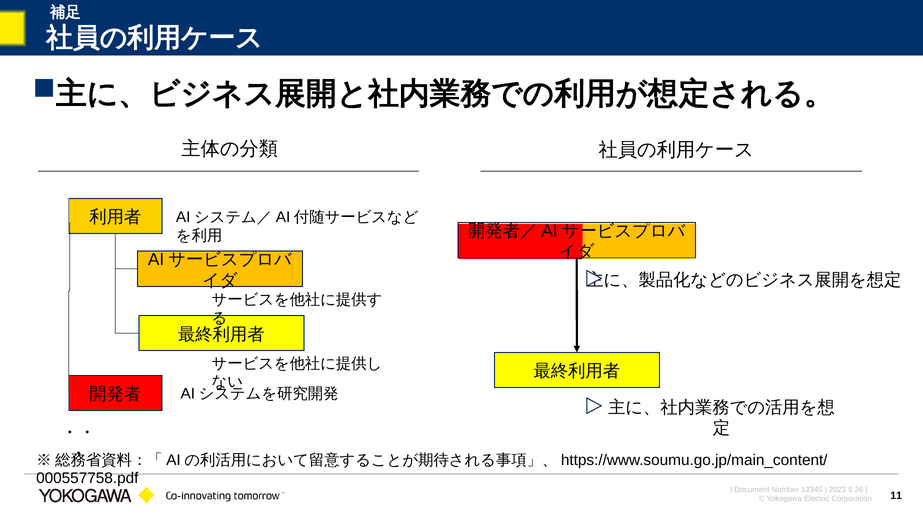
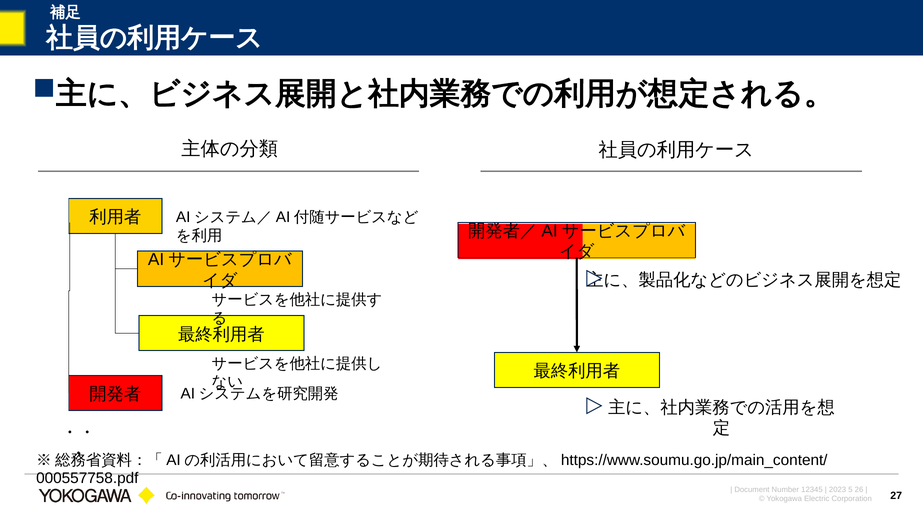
11: 11 -> 27 (896, 496)
